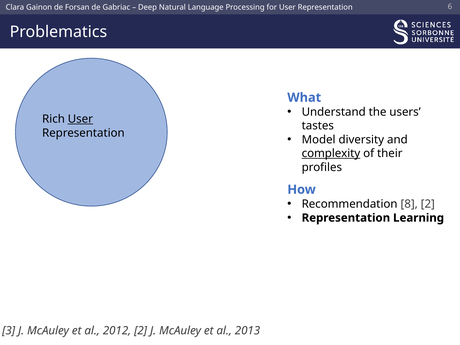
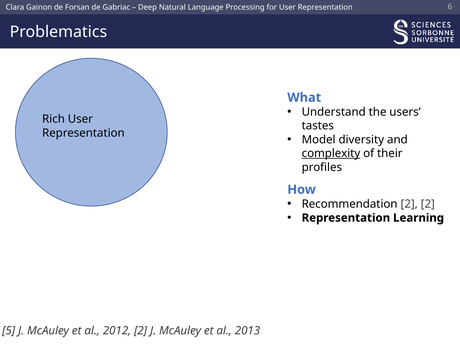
User underline: present -> none (80, 119)
Recommendation 8: 8 -> 2 (409, 204)
3: 3 -> 5 (9, 331)
